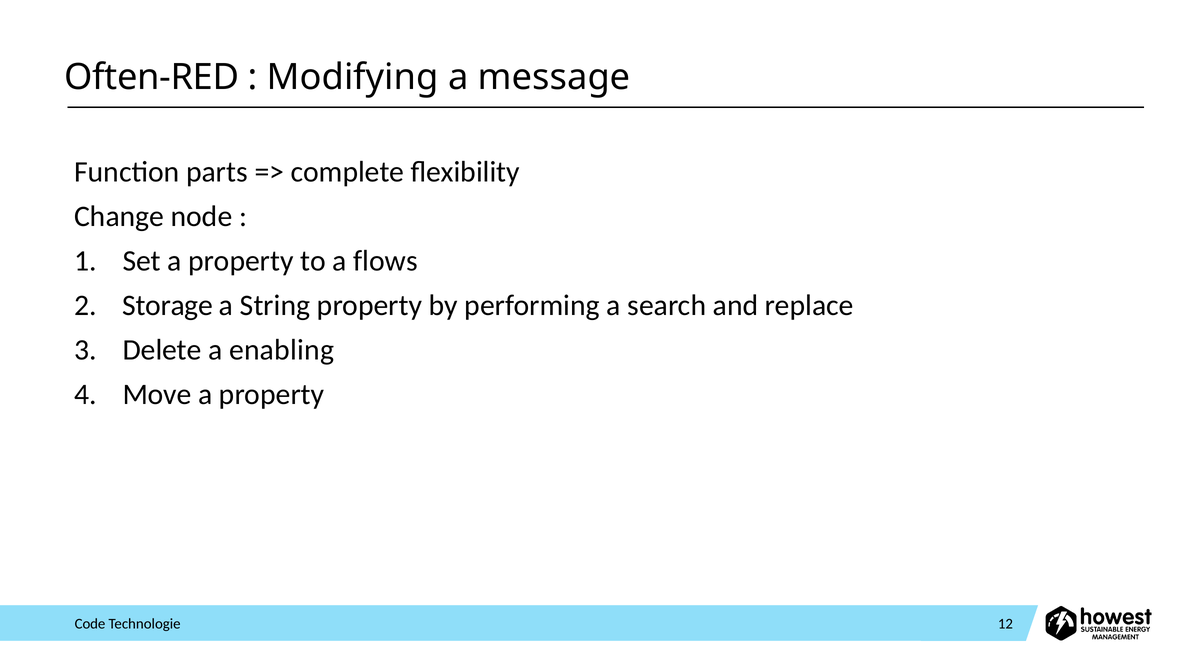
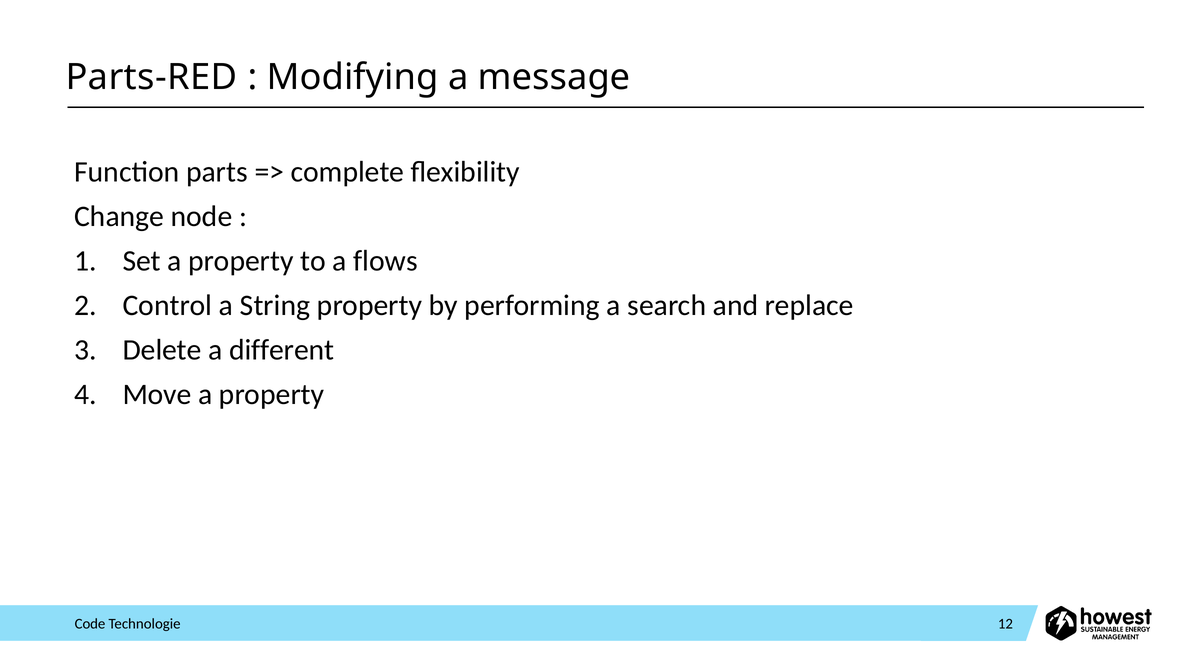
Often-RED: Often-RED -> Parts-RED (151, 77)
Storage: Storage -> Control (167, 305)
enabling: enabling -> different (282, 350)
